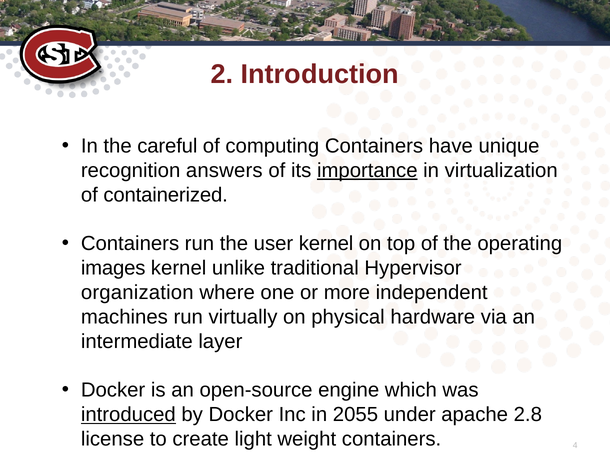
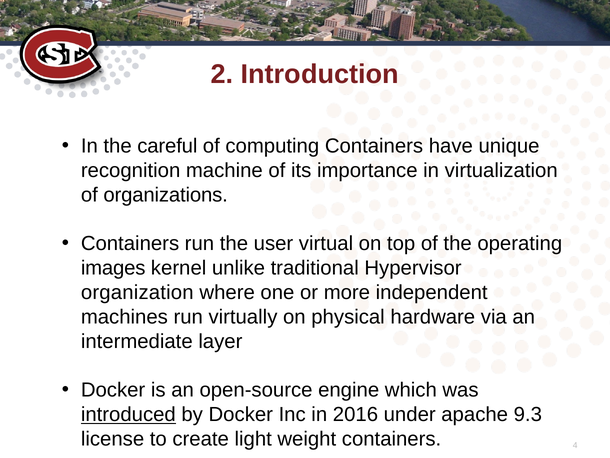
answers: answers -> machine (224, 170)
importance underline: present -> none (367, 170)
containerized: containerized -> organizations (166, 195)
user kernel: kernel -> virtual (326, 243)
2055: 2055 -> 2016 (355, 414)
2.8: 2.8 -> 9.3 (528, 414)
